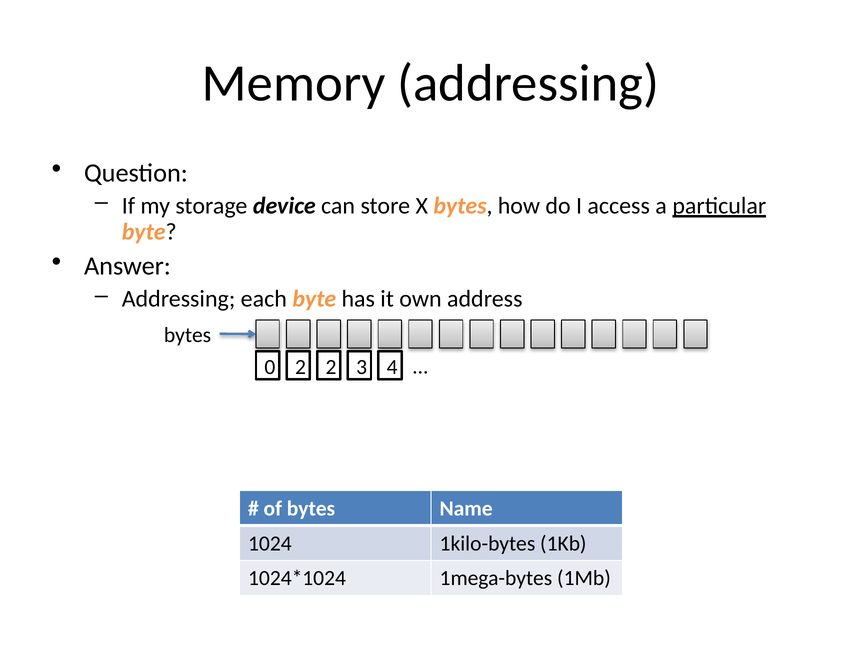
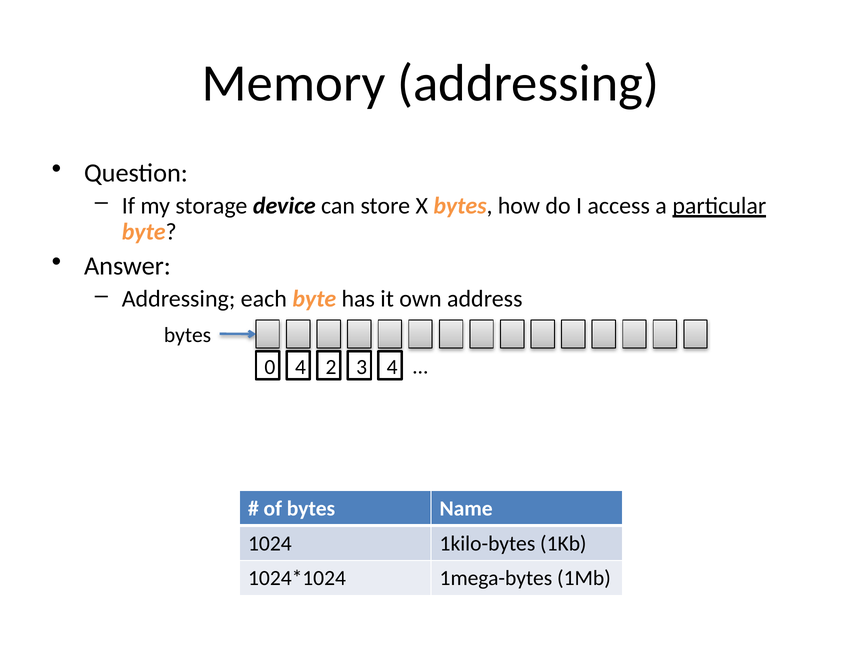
0 2: 2 -> 4 (300, 367)
